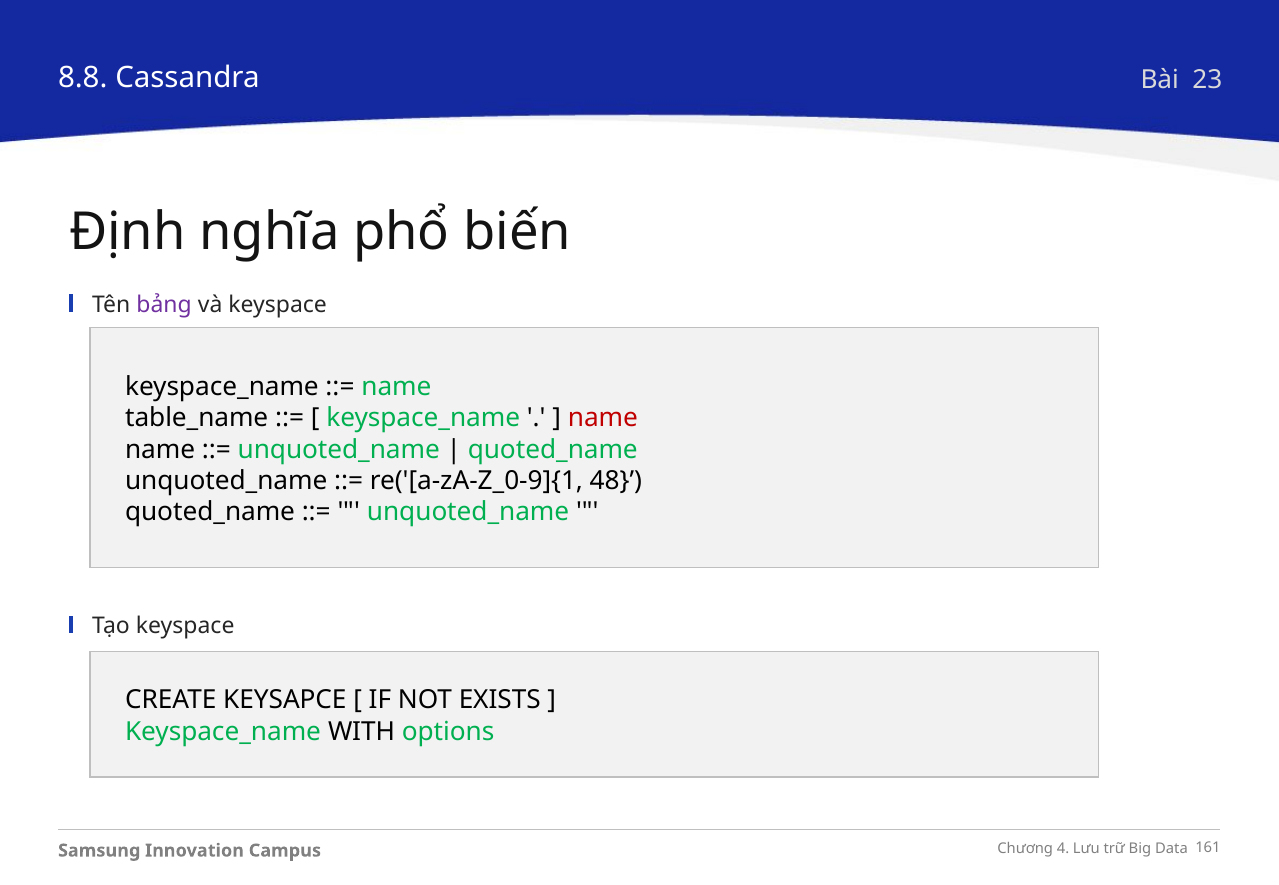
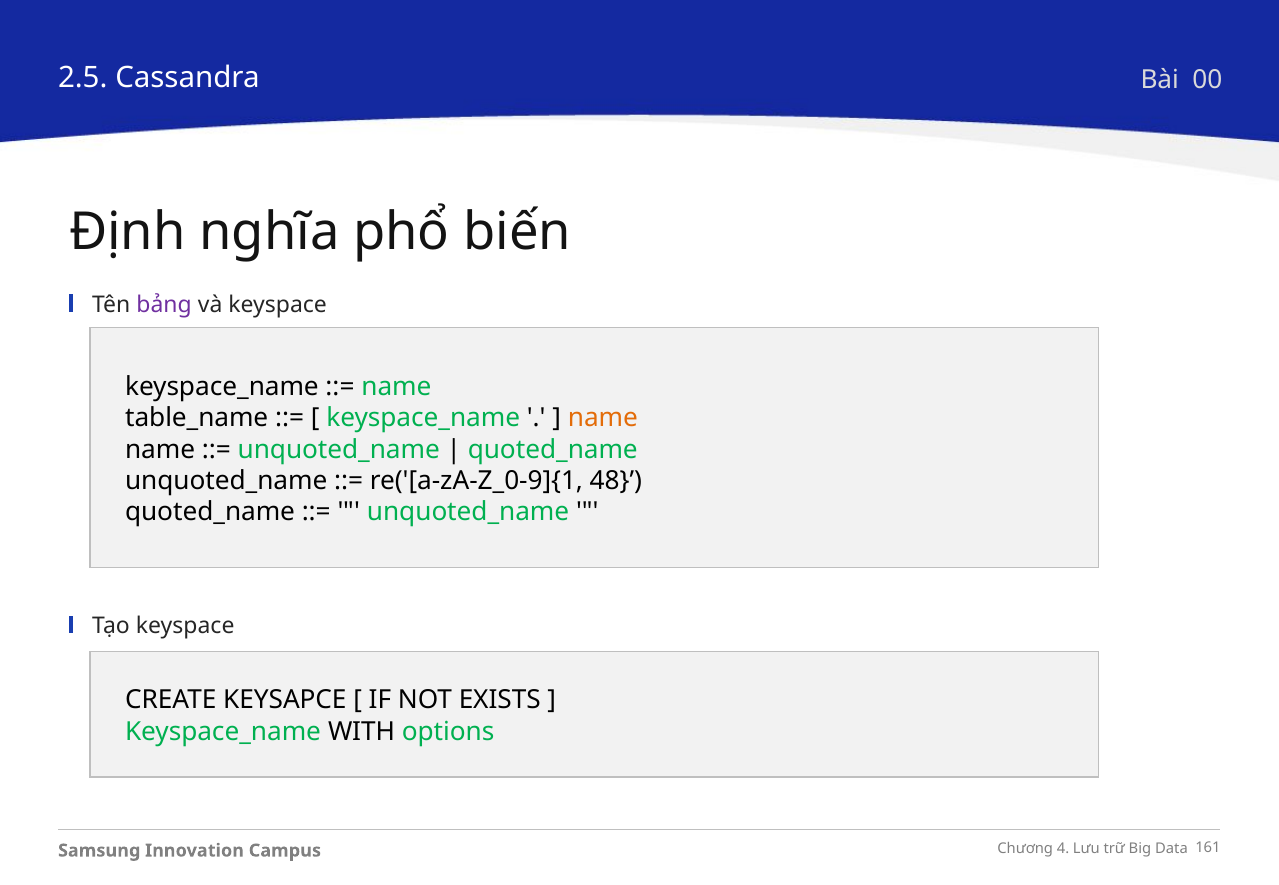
8.8: 8.8 -> 2.5 (83, 78)
23: 23 -> 00 (1207, 80)
name colour: red -> orange (603, 418)
